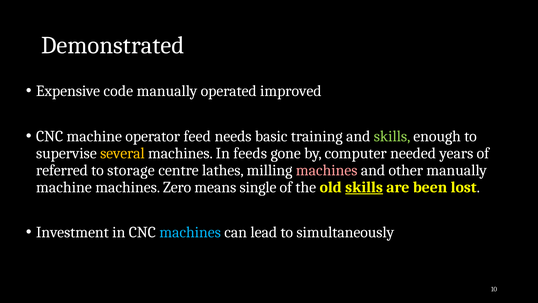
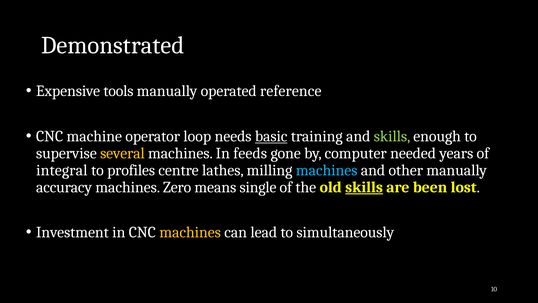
code: code -> tools (118, 91)
improved: improved -> reference (291, 91)
feed: feed -> loop (197, 136)
basic underline: none -> present (271, 136)
referred: referred -> integral (62, 170)
storage: storage -> profiles (131, 170)
machines colour: pink -> light blue (327, 170)
machine: machine -> accuracy (64, 187)
machines colour: light blue -> yellow (190, 232)
